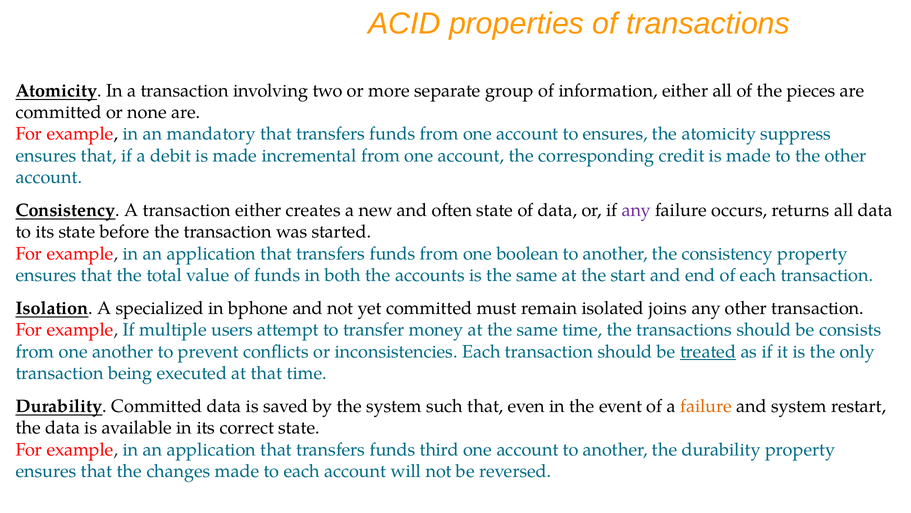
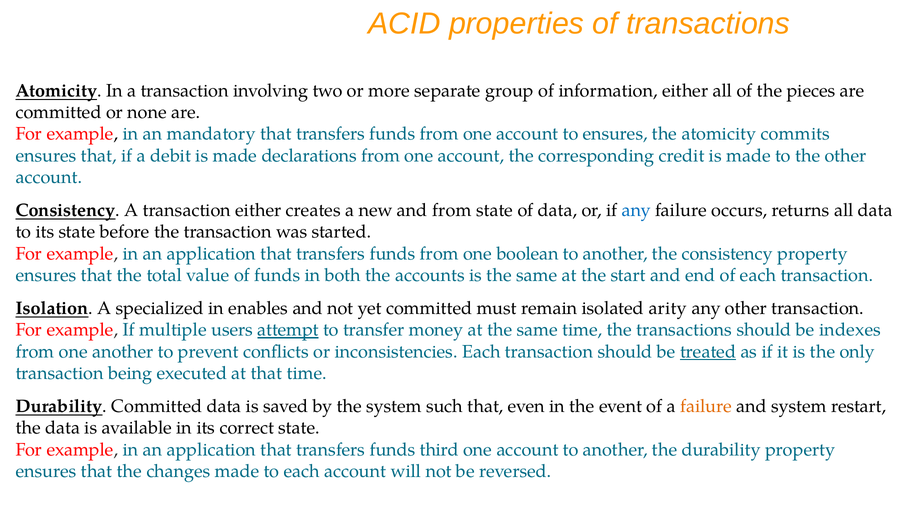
suppress: suppress -> commits (795, 134)
incremental: incremental -> declarations (309, 155)
and often: often -> from (452, 210)
any colour: purple -> blue (636, 210)
bphone: bphone -> enables (258, 308)
joins: joins -> arity (668, 308)
attempt underline: none -> present (288, 330)
consists: consists -> indexes (850, 330)
